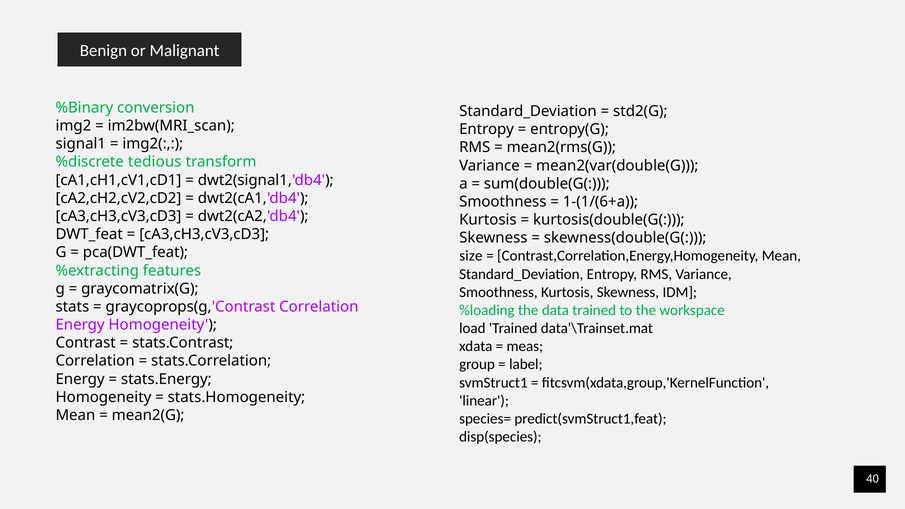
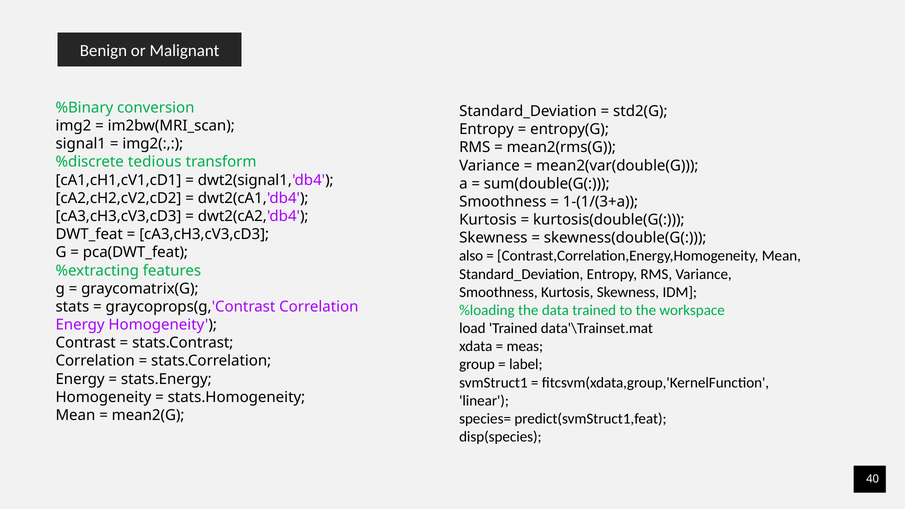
1-(1/(6+a: 1-(1/(6+a -> 1-(1/(3+a (600, 202)
size: size -> also (471, 256)
